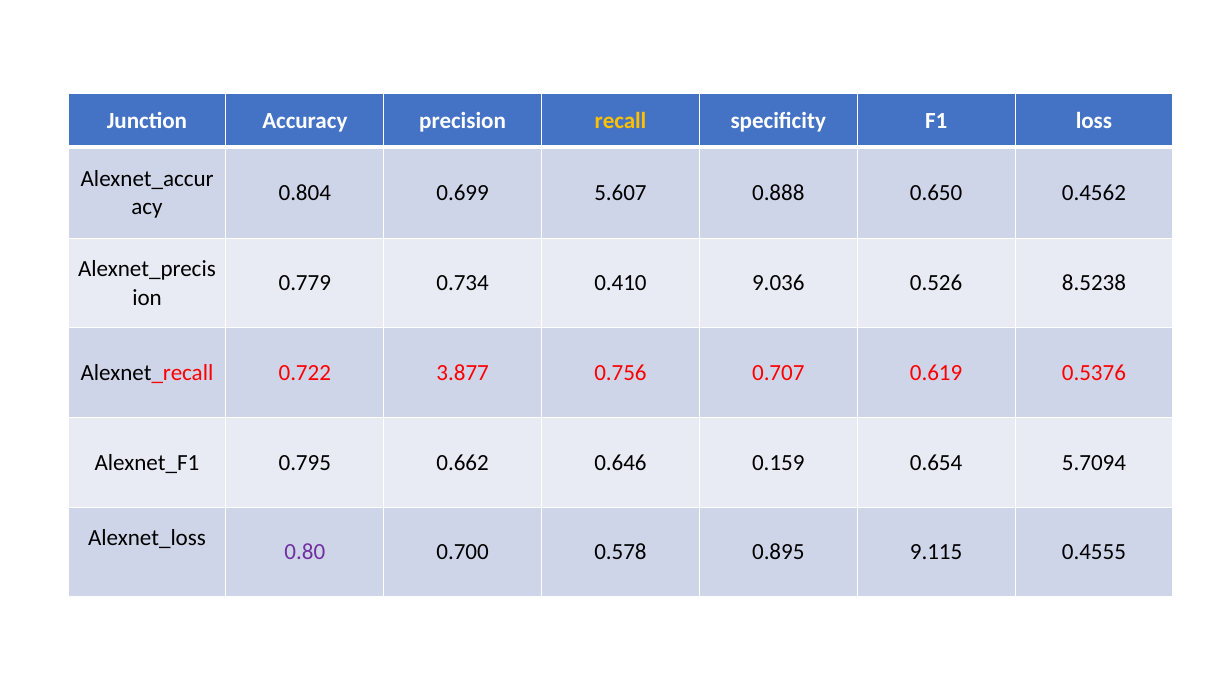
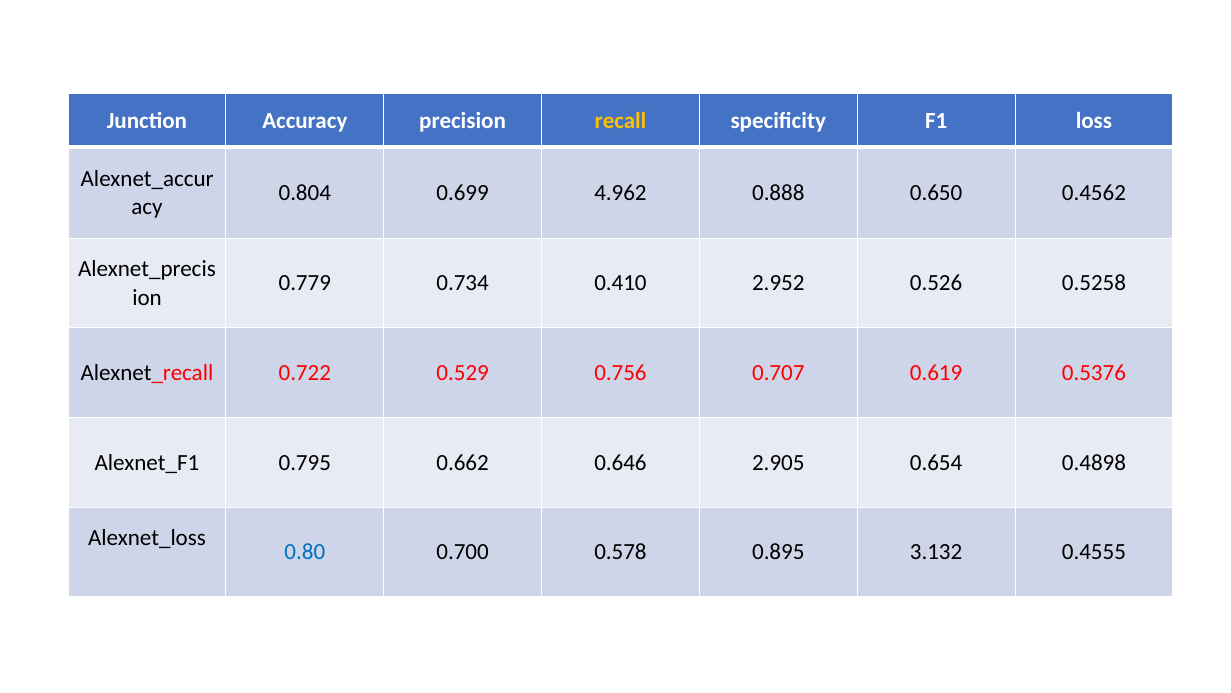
5.607: 5.607 -> 4.962 (620, 193)
9.036: 9.036 -> 2.952 (778, 283)
8.5238: 8.5238 -> 0.5258 (1094, 283)
3.877: 3.877 -> 0.529 (463, 373)
0.159: 0.159 -> 2.905 (778, 462)
5.7094: 5.7094 -> 0.4898 (1094, 462)
0.80 colour: purple -> blue (305, 552)
9.115: 9.115 -> 3.132 (936, 552)
